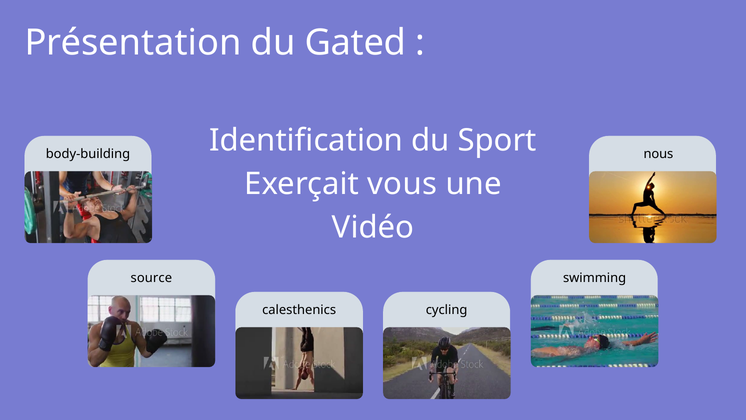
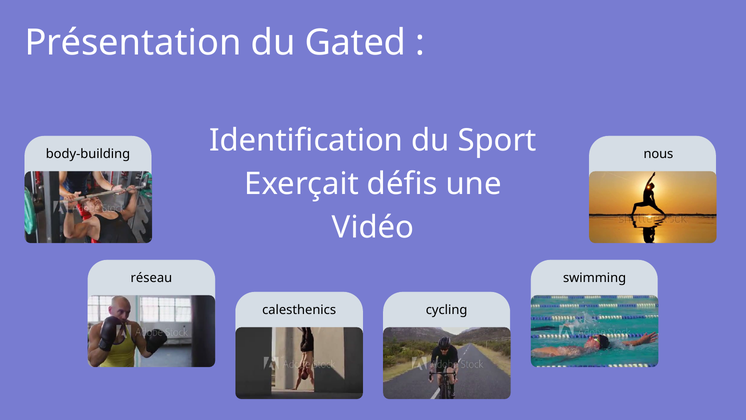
vous: vous -> défis (402, 184)
source: source -> réseau (151, 278)
